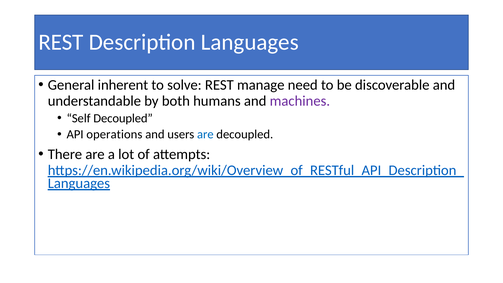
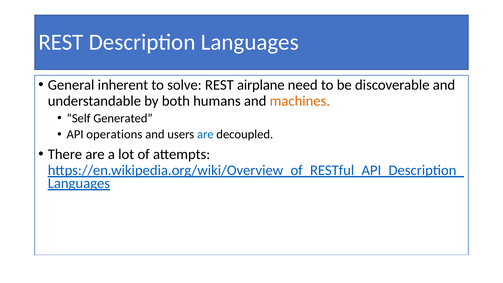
manage: manage -> airplane (261, 85)
machines colour: purple -> orange (300, 101)
Self Decoupled: Decoupled -> Generated (123, 118)
